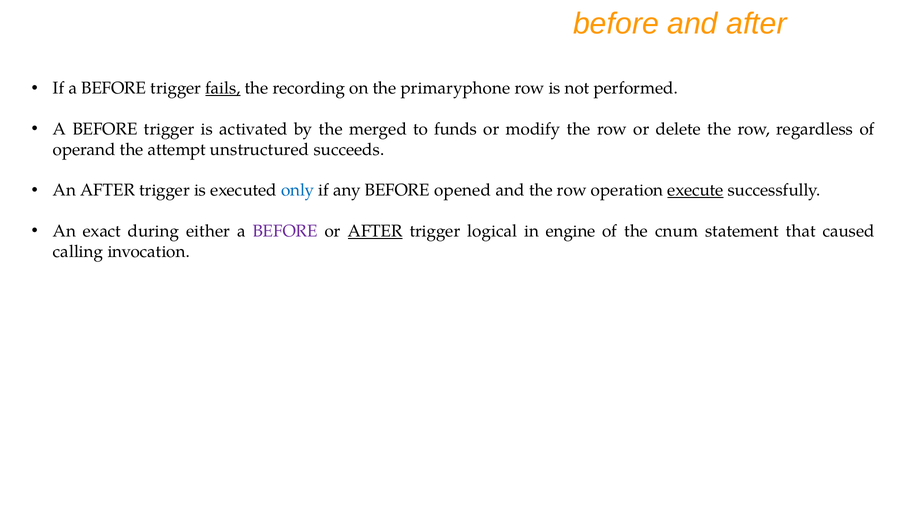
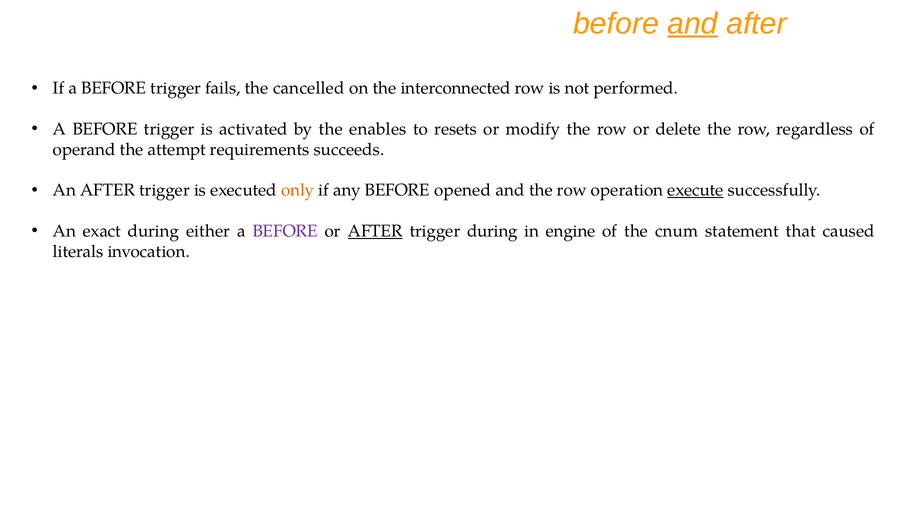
and underline: none -> present (693, 24)
fails underline: present -> none (223, 88)
recording: recording -> cancelled (309, 88)
primaryphone: primaryphone -> interconnected (456, 88)
merged: merged -> enables (378, 129)
funds: funds -> resets (456, 129)
unstructured: unstructured -> requirements (260, 150)
only colour: blue -> orange (298, 190)
trigger logical: logical -> during (492, 231)
calling: calling -> literals (78, 252)
